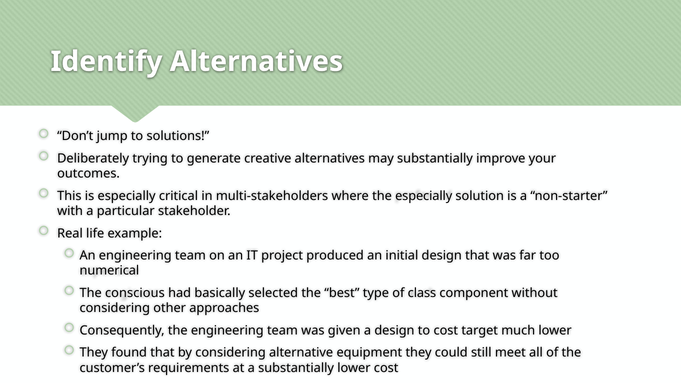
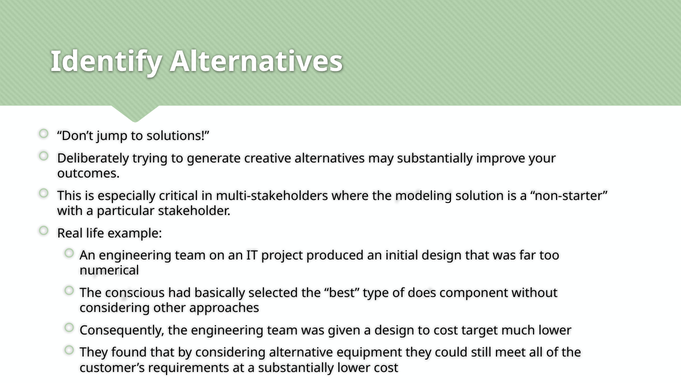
the especially: especially -> modeling (424, 196)
class: class -> does (422, 293)
